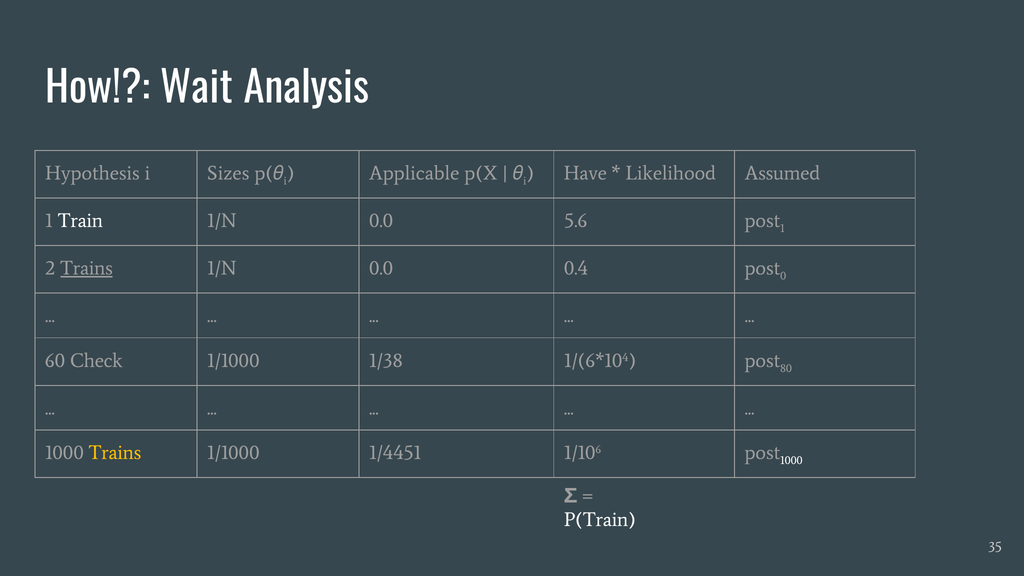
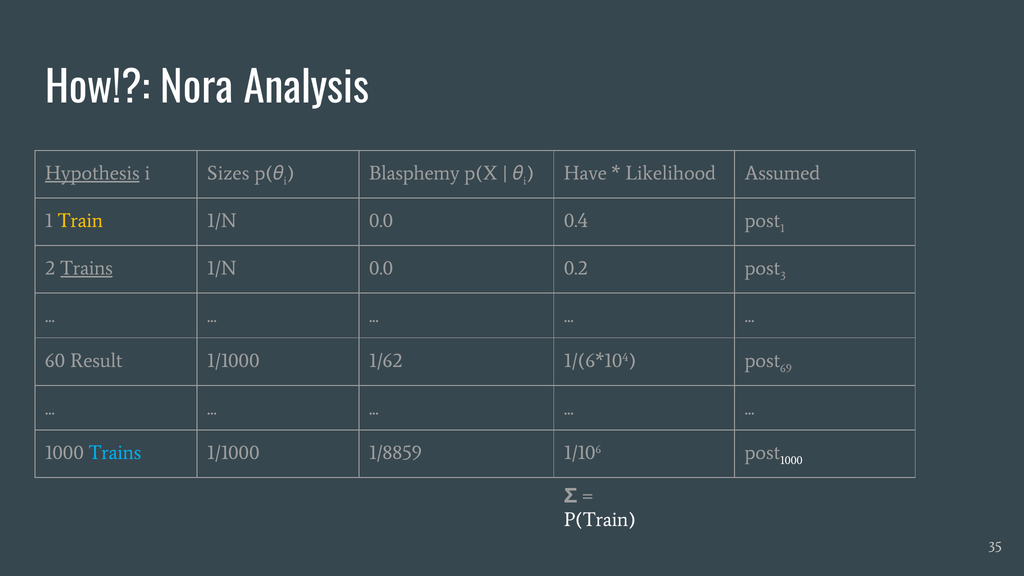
Wait: Wait -> Nora (197, 89)
Hypothesis underline: none -> present (92, 173)
Applicable: Applicable -> Blasphemy (414, 173)
Train colour: white -> yellow (80, 221)
5.6: 5.6 -> 0.4 (576, 221)
0.4: 0.4 -> 0.2 (576, 268)
0: 0 -> 3 (783, 276)
Check: Check -> Result (96, 361)
1/38: 1/38 -> 1/62 (386, 361)
80: 80 -> 69 (786, 368)
Trains colour: yellow -> light blue (115, 453)
1/4451: 1/4451 -> 1/8859 (395, 453)
